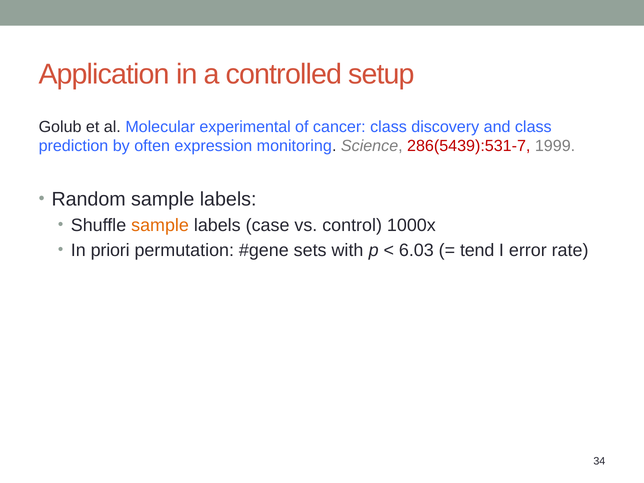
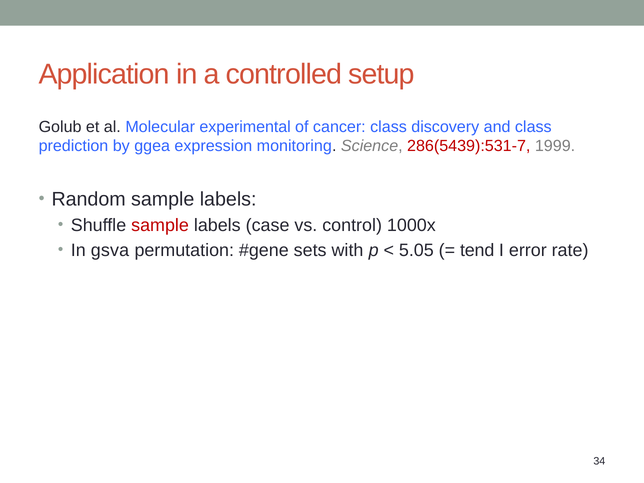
often: often -> ggea (152, 146)
sample colour: orange -> red (160, 225)
priori: priori -> gsva (110, 250)
6.03: 6.03 -> 5.05 (416, 250)
